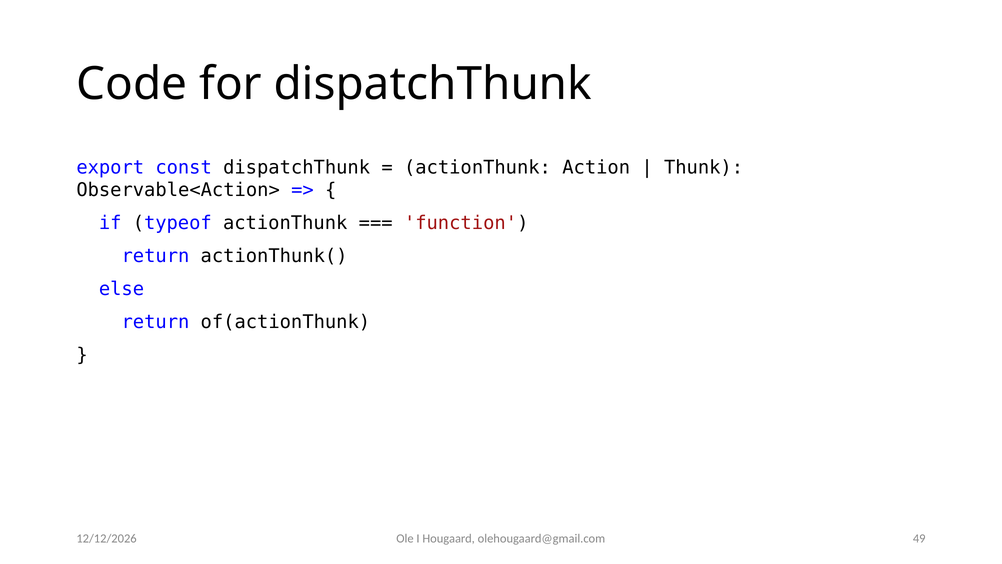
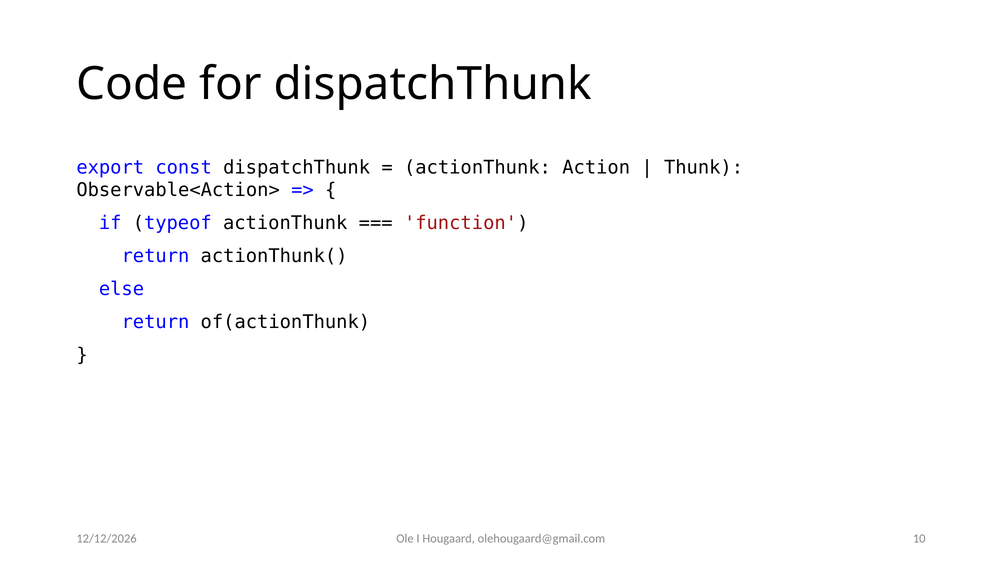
49: 49 -> 10 (919, 538)
